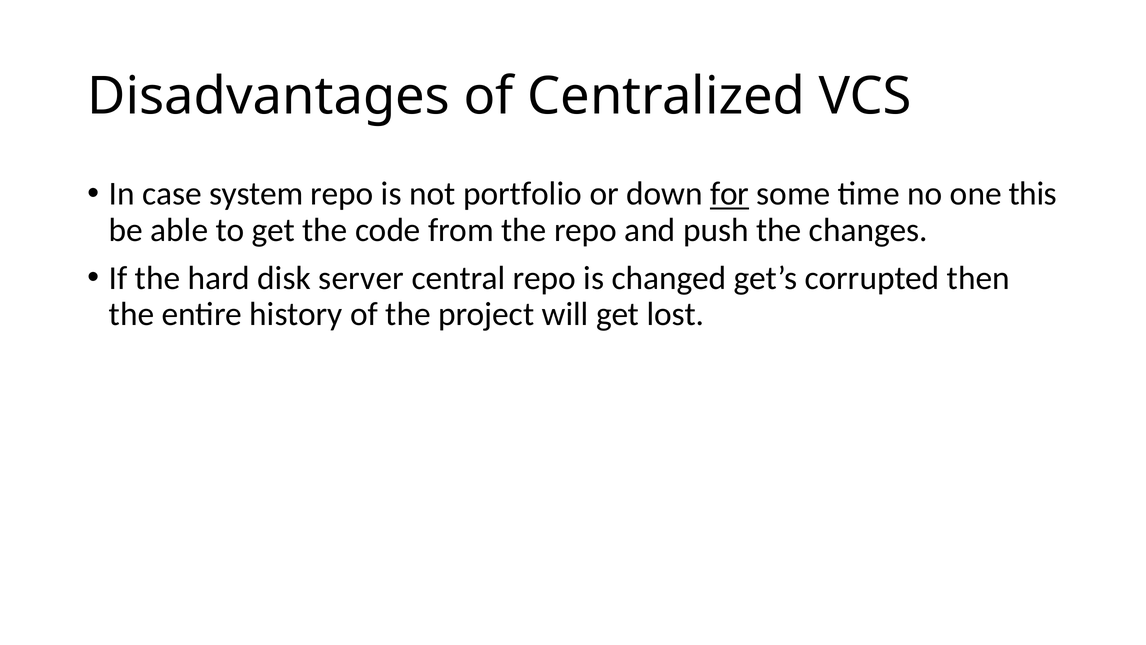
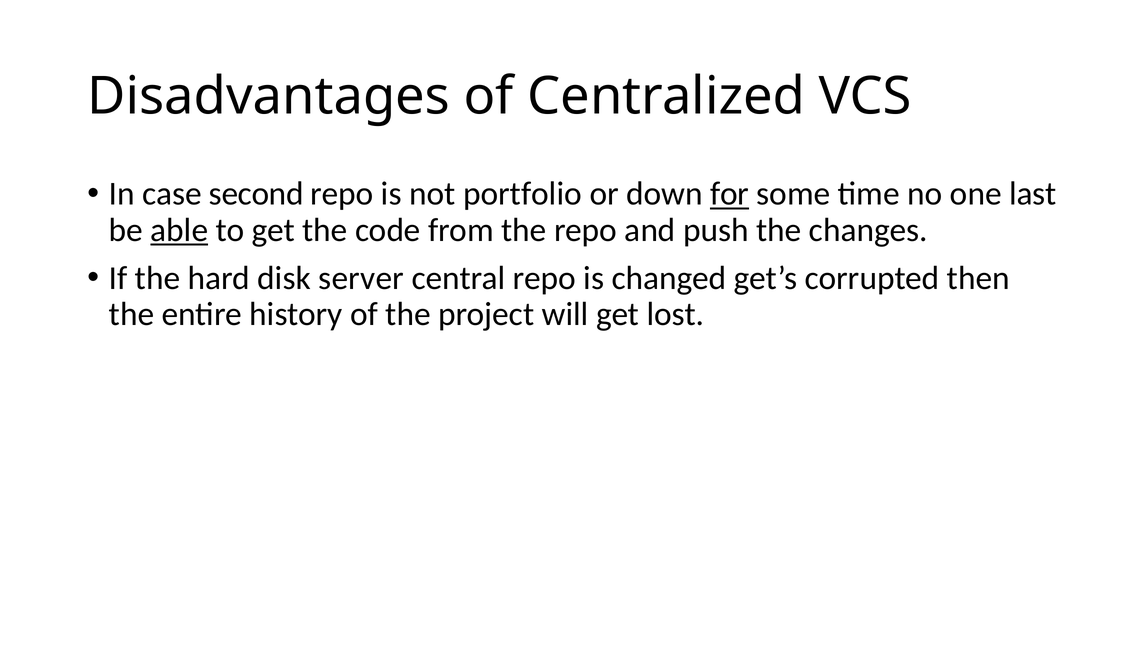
system: system -> second (256, 194)
this: this -> last (1033, 194)
able underline: none -> present (179, 230)
